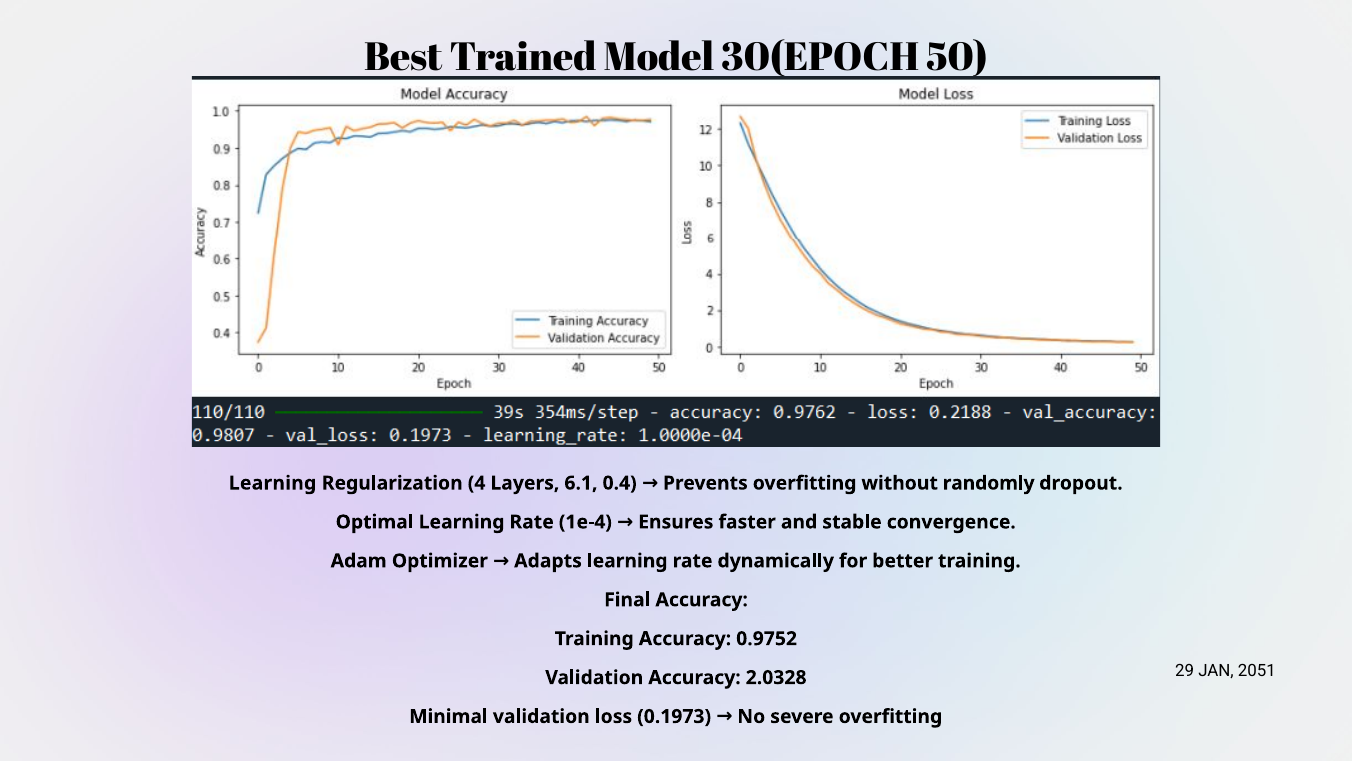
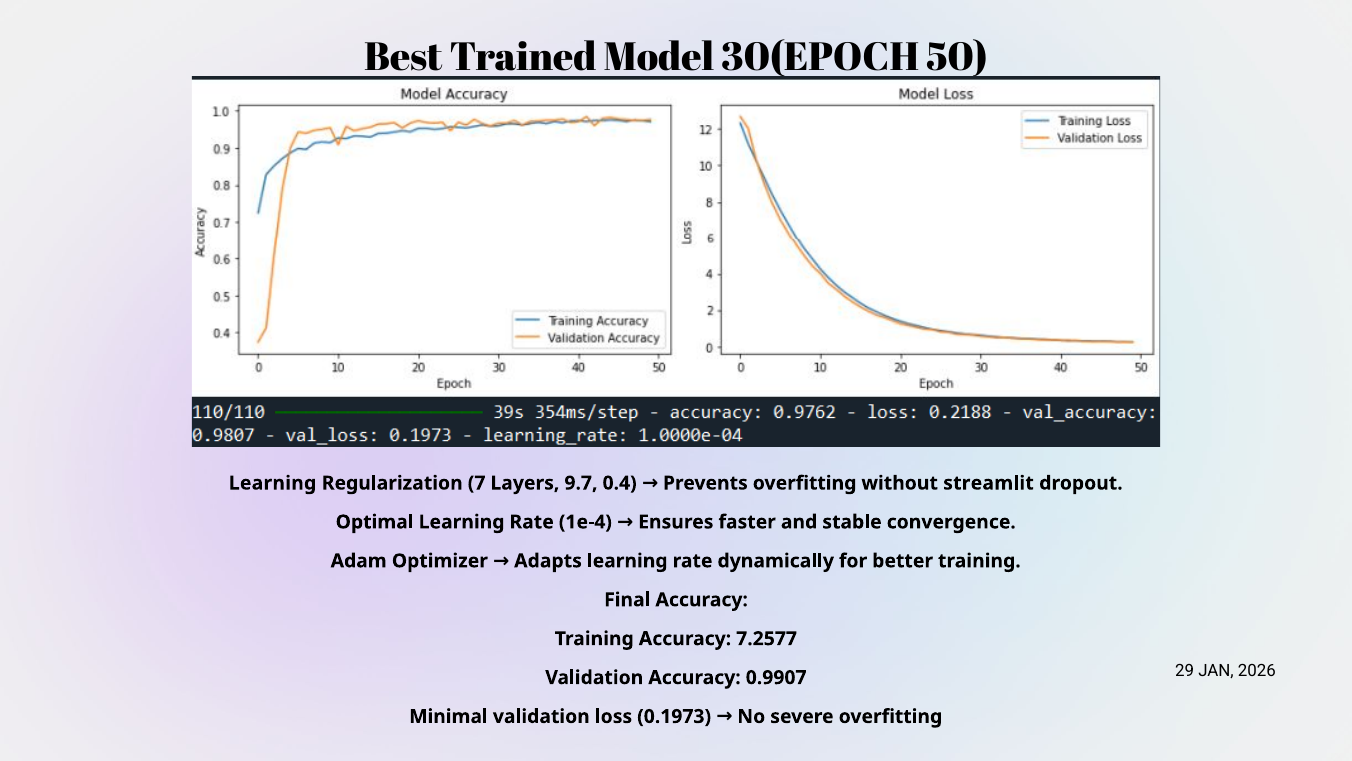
4: 4 -> 7 (477, 483)
6.1: 6.1 -> 9.7 (581, 483)
randomly: randomly -> streamlit (988, 483)
0.9752: 0.9752 -> 7.2577 (767, 638)
2051: 2051 -> 2026 (1257, 671)
2.0328: 2.0328 -> 0.9907 (776, 677)
